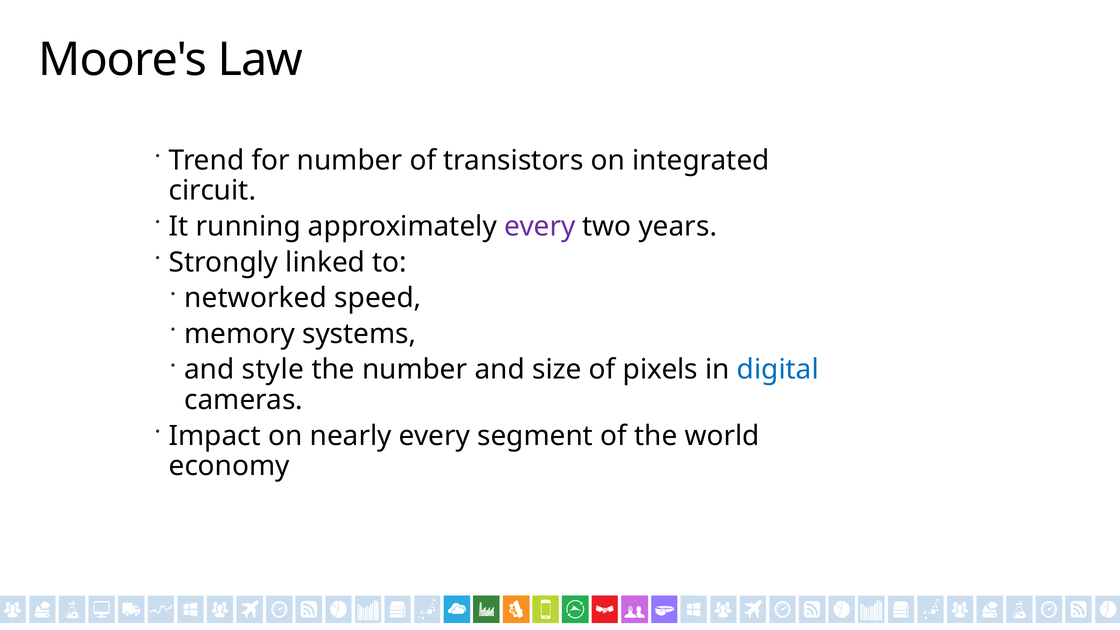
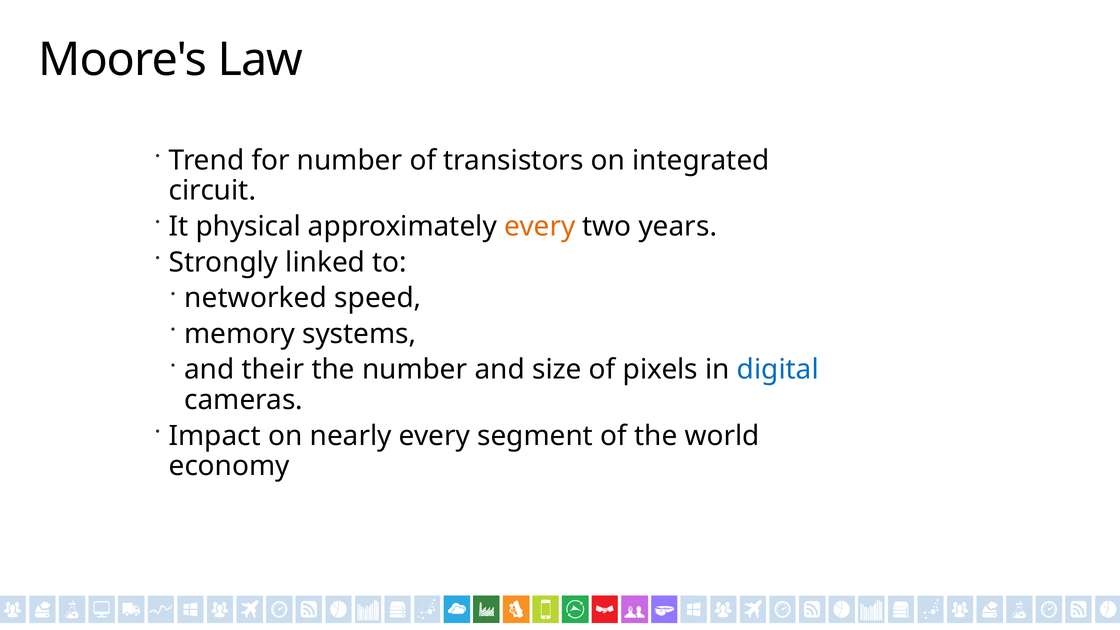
running: running -> physical (248, 226)
every colour: purple -> orange (540, 226)
style: style -> their (273, 370)
